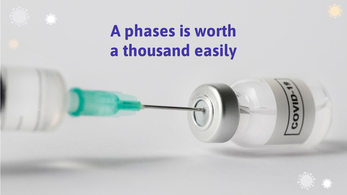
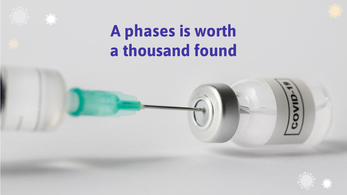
easily: easily -> found (215, 51)
